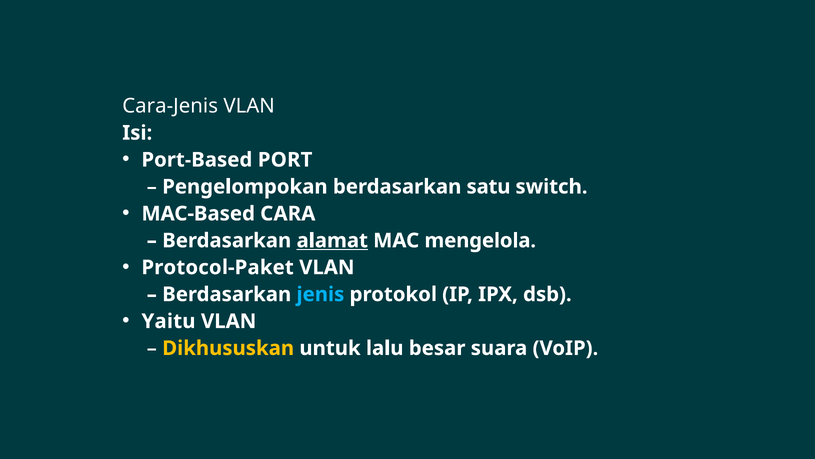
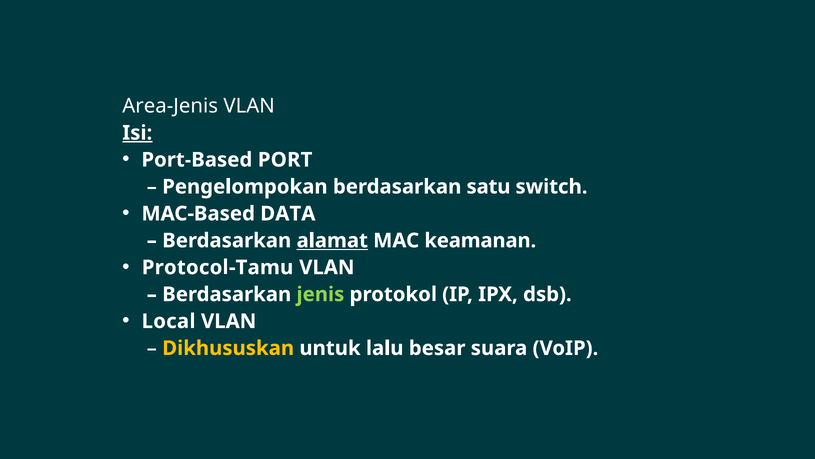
Cara-Jenis: Cara-Jenis -> Area-Jenis (170, 106)
Isi underline: none -> present (137, 133)
CARA: CARA -> DATA (288, 213)
mengelola: mengelola -> keamanan (480, 240)
Protocol-Paket: Protocol-Paket -> Protocol-Tamu (218, 267)
jenis colour: light blue -> light green (320, 294)
Yaitu: Yaitu -> Local (168, 321)
